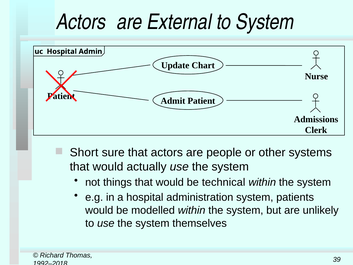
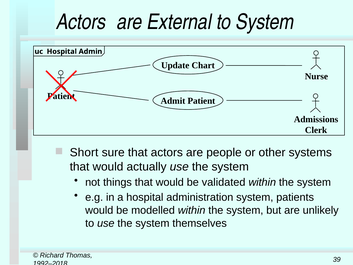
technical: technical -> validated (224, 182)
